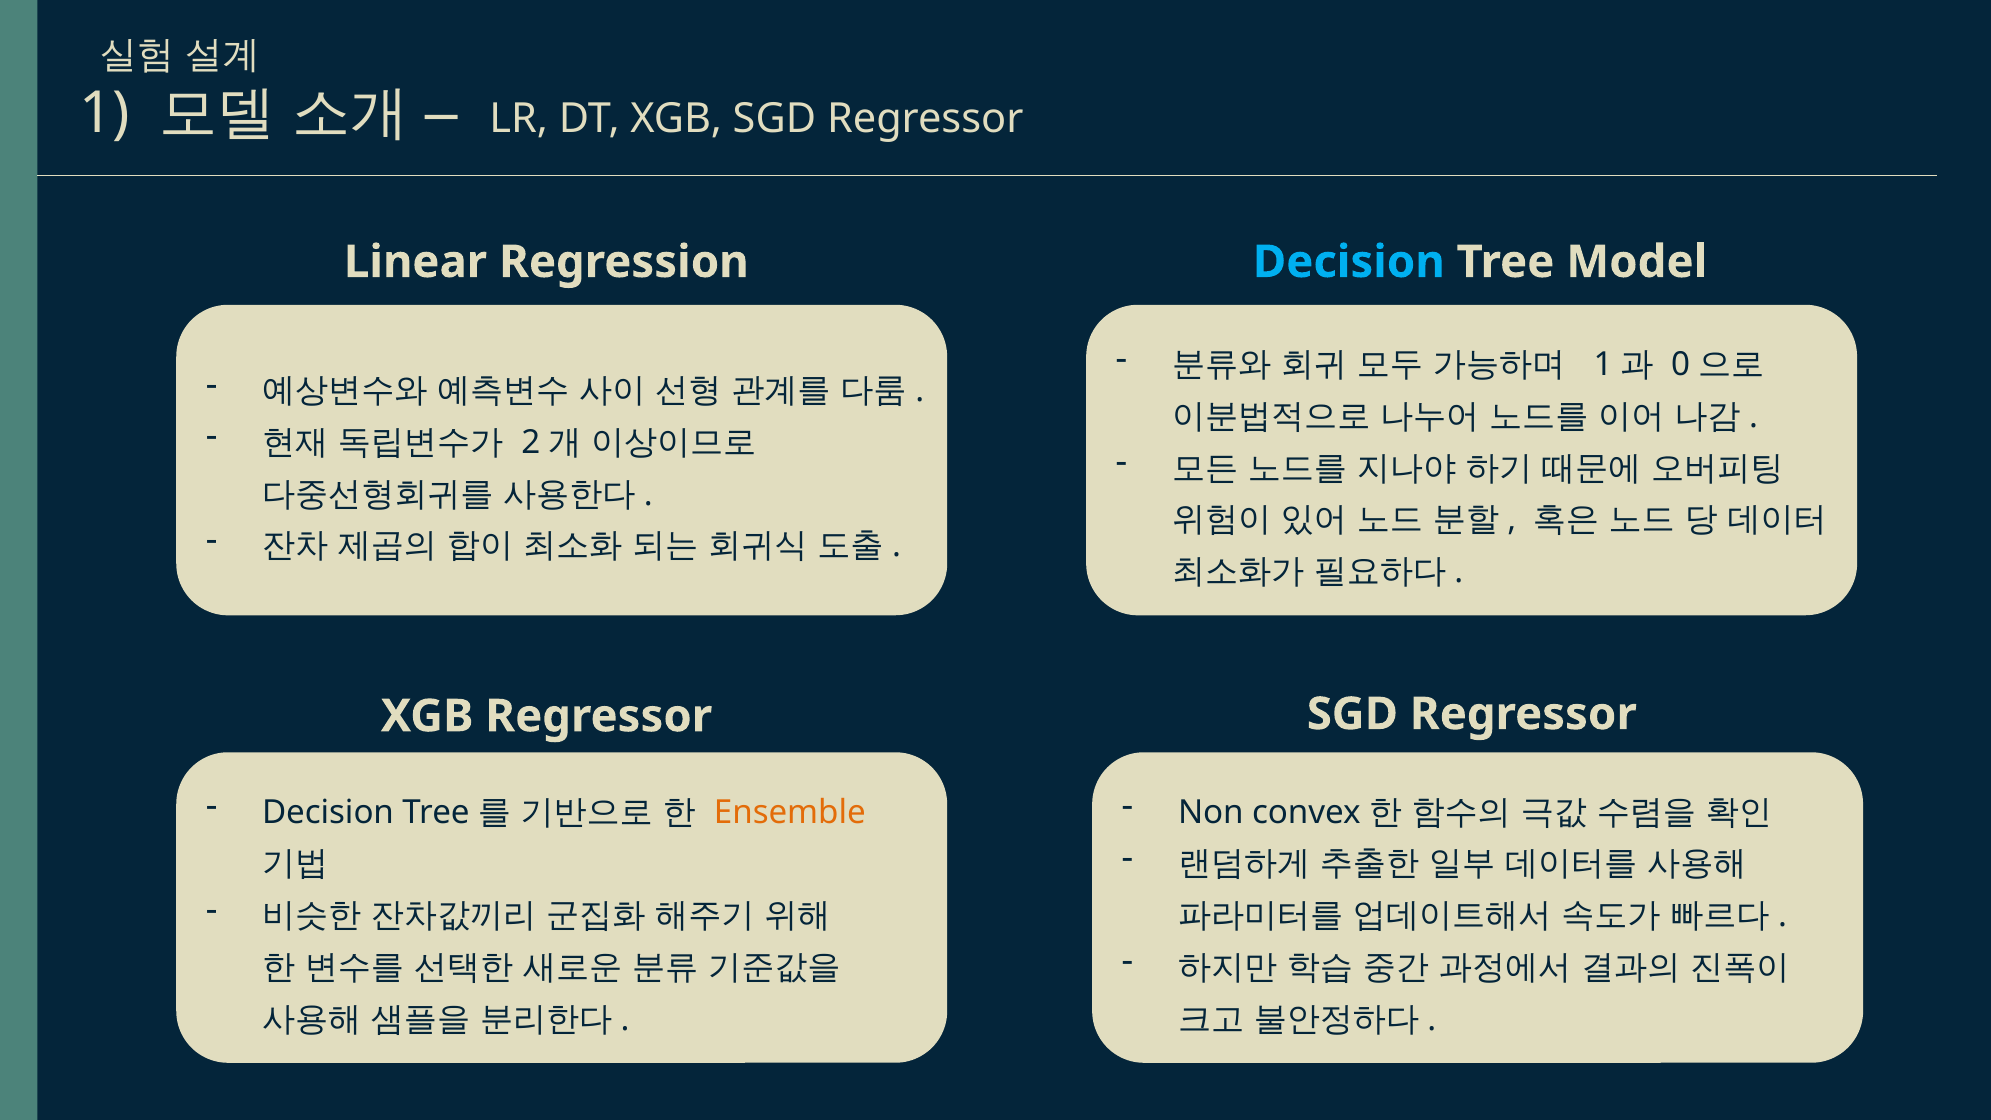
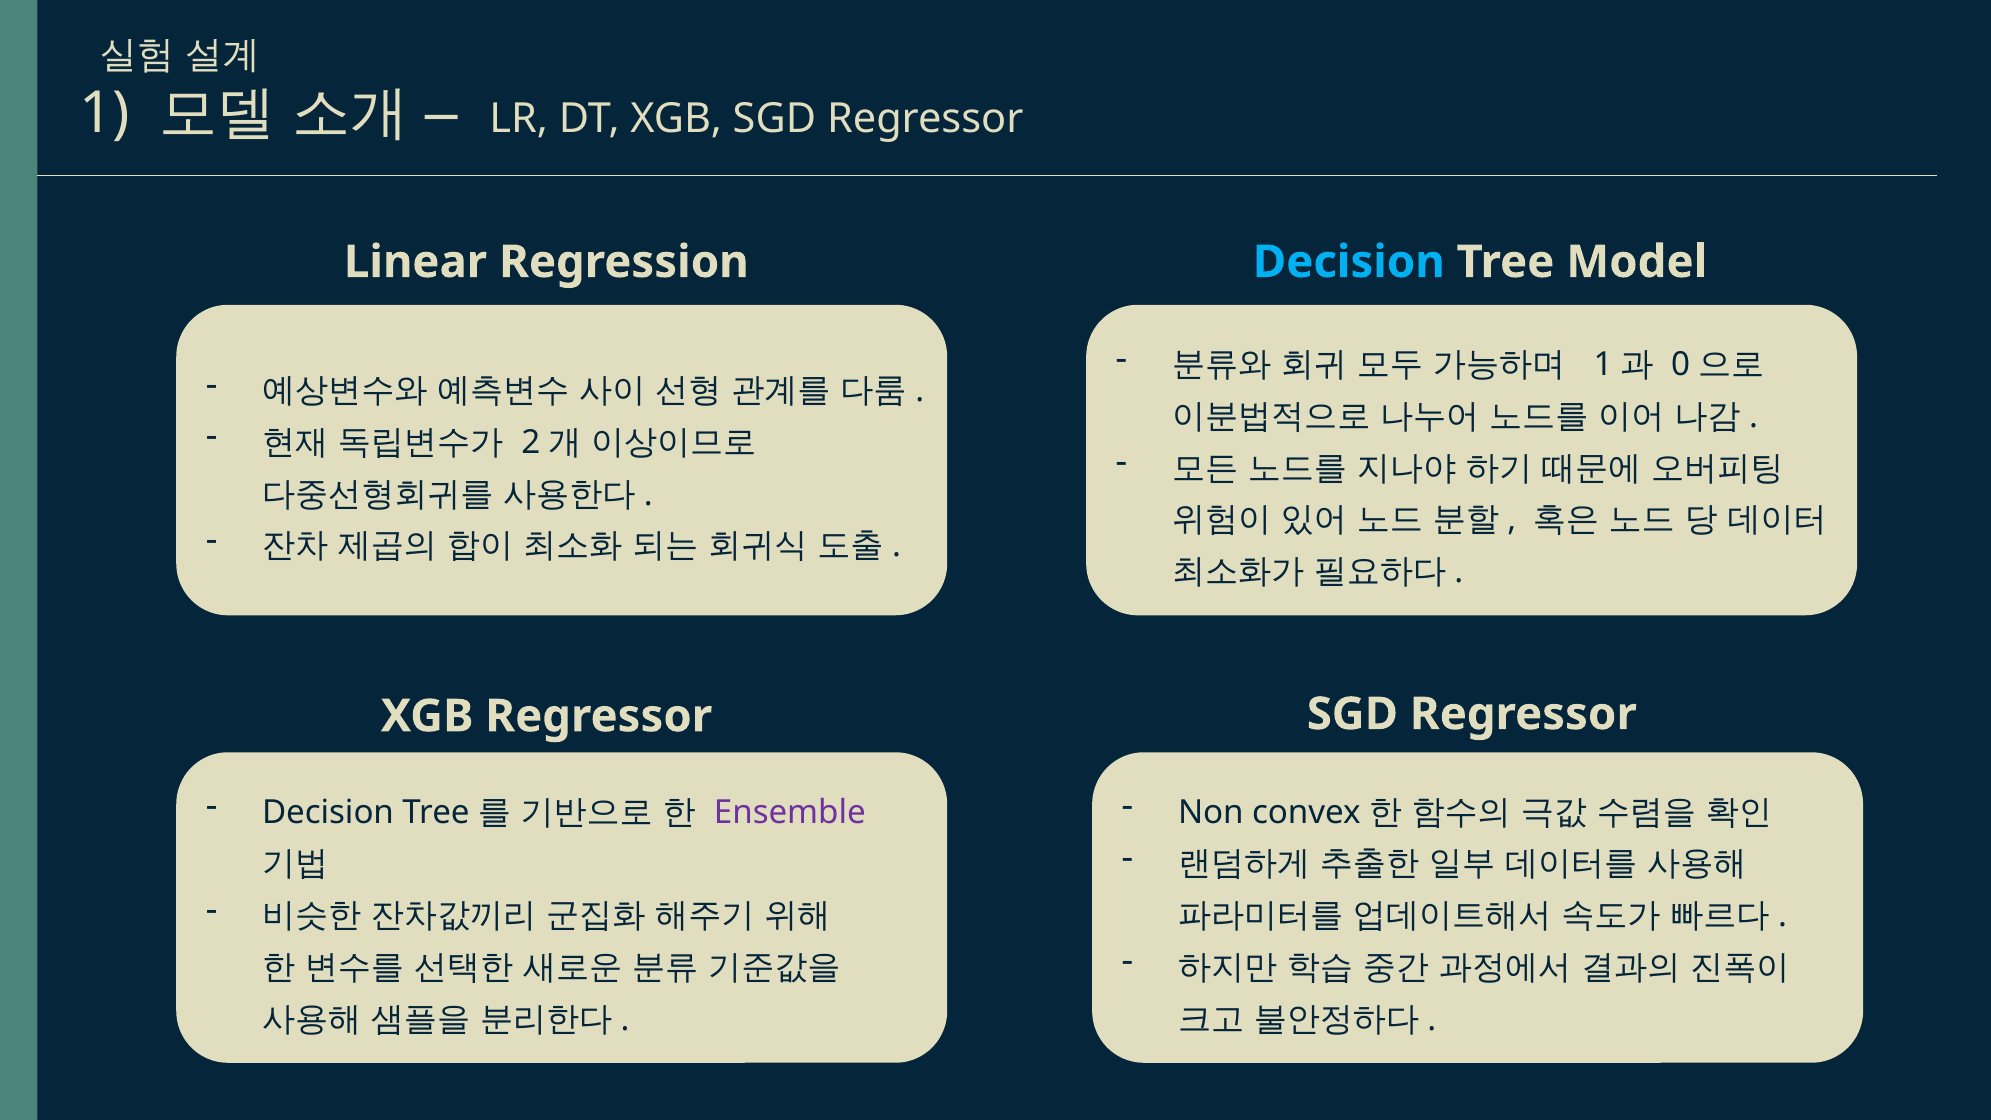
Ensemble colour: orange -> purple (790, 812)
